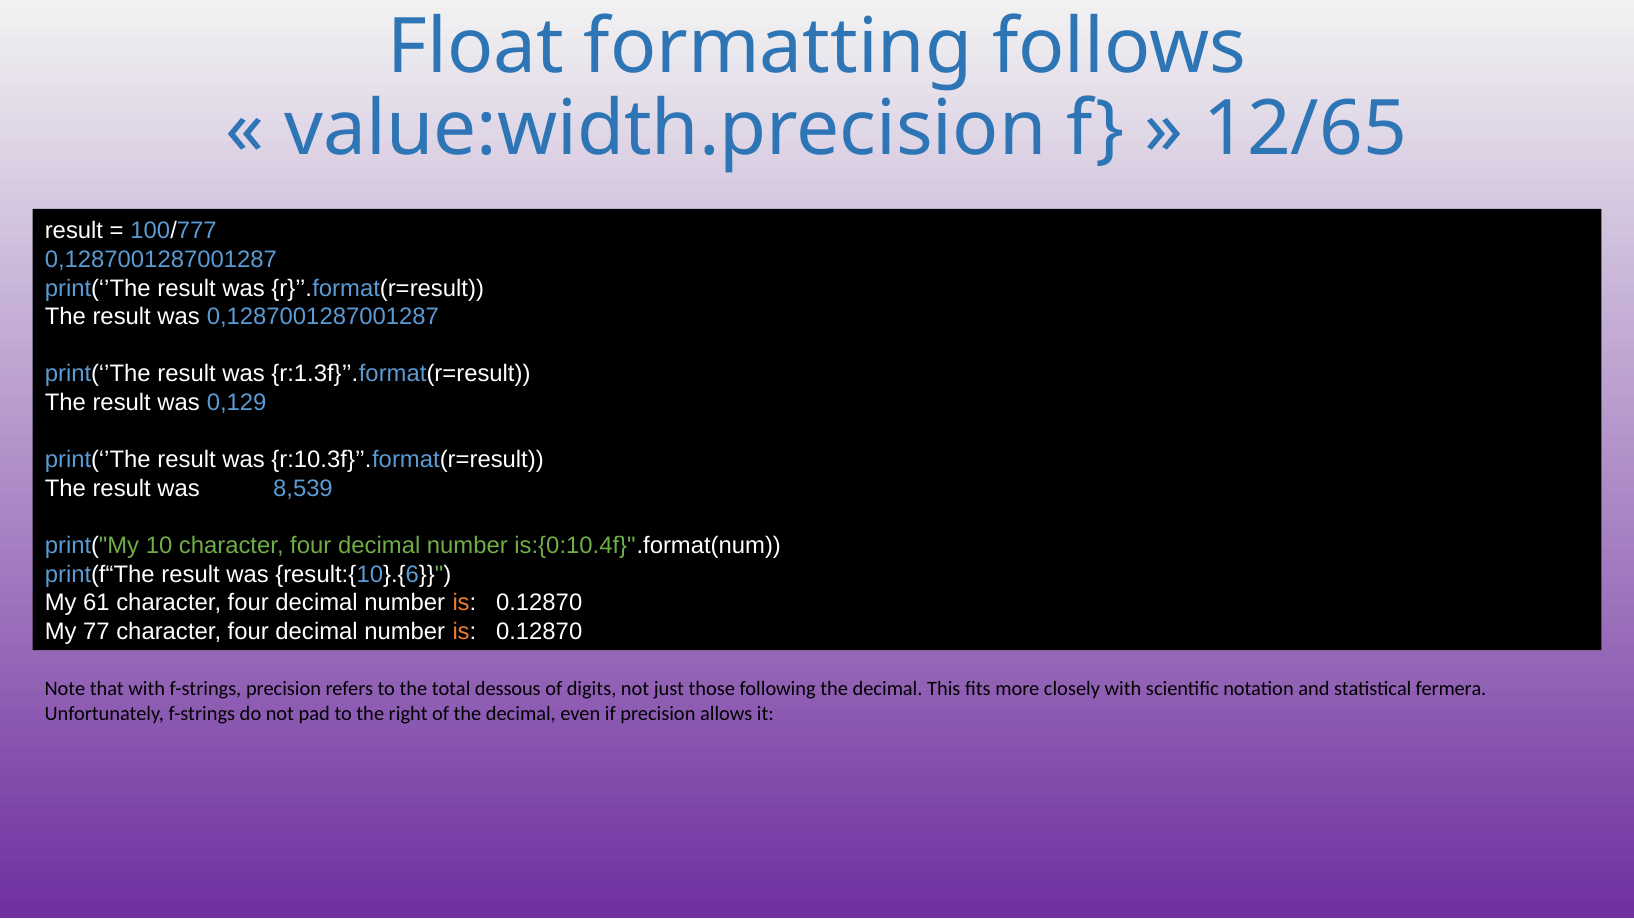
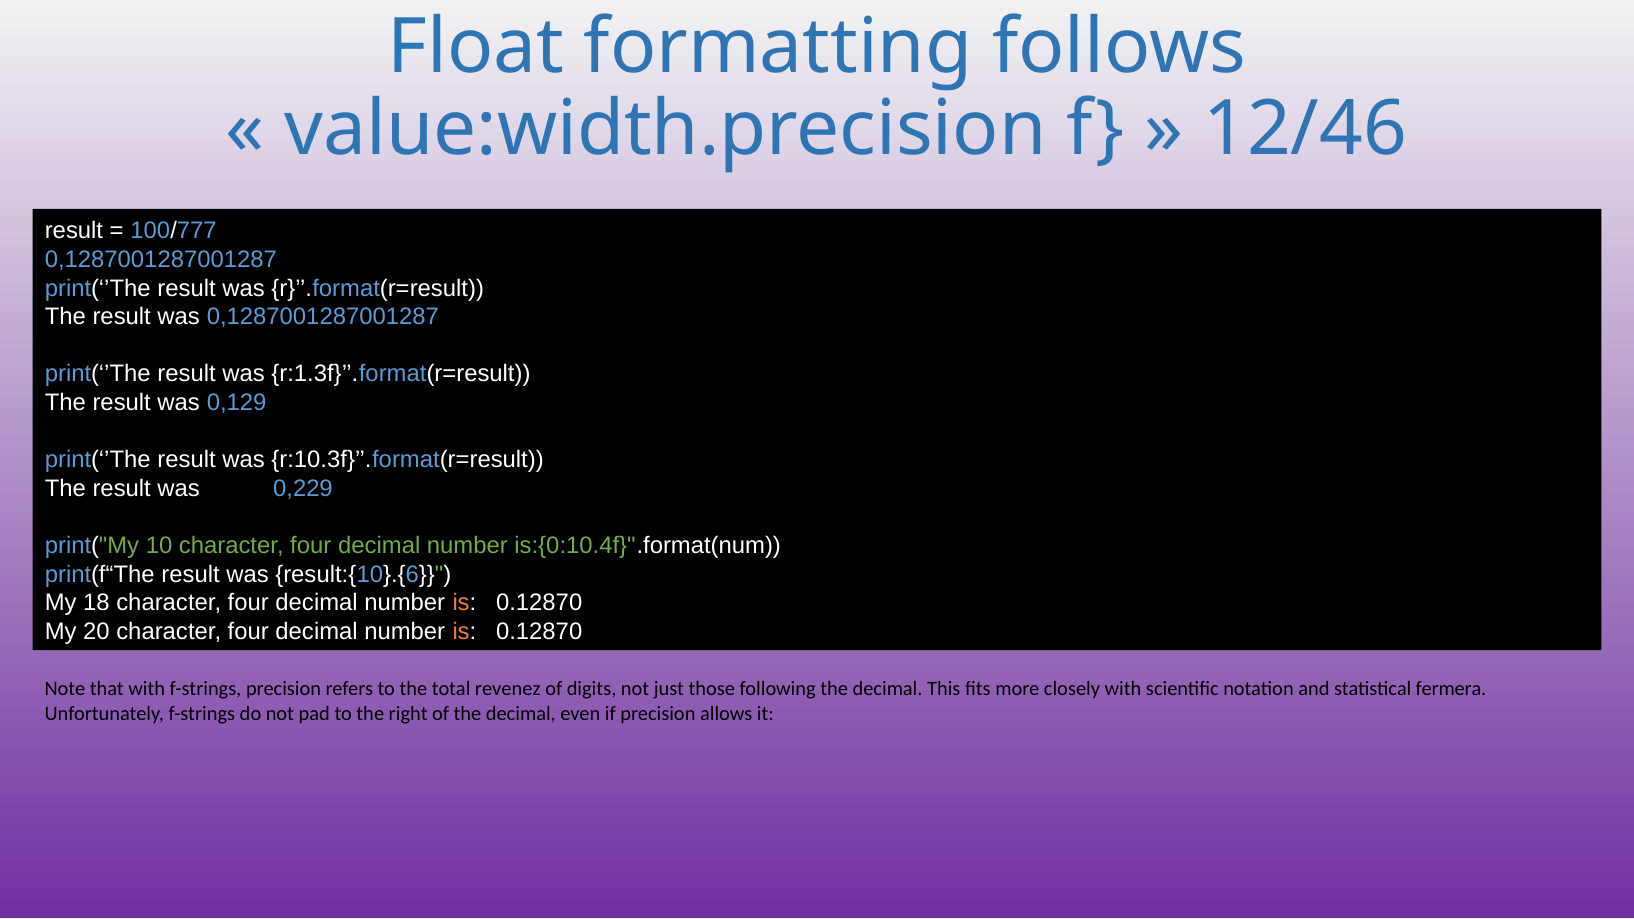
12/65: 12/65 -> 12/46 (1305, 130)
8,539: 8,539 -> 0,229 (303, 489)
61: 61 -> 18 (96, 603)
77: 77 -> 20 (96, 632)
dessous: dessous -> revenez (508, 689)
